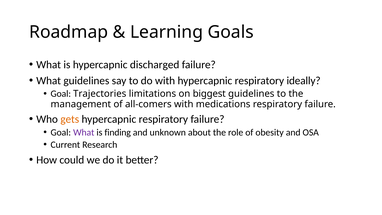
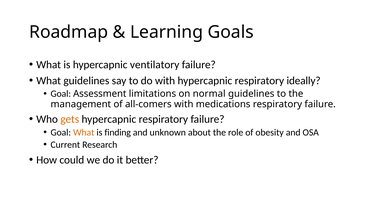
discharged: discharged -> ventilatory (155, 65)
Trajectories: Trajectories -> Assessment (100, 94)
biggest: biggest -> normal (209, 94)
What colour: purple -> orange (84, 132)
